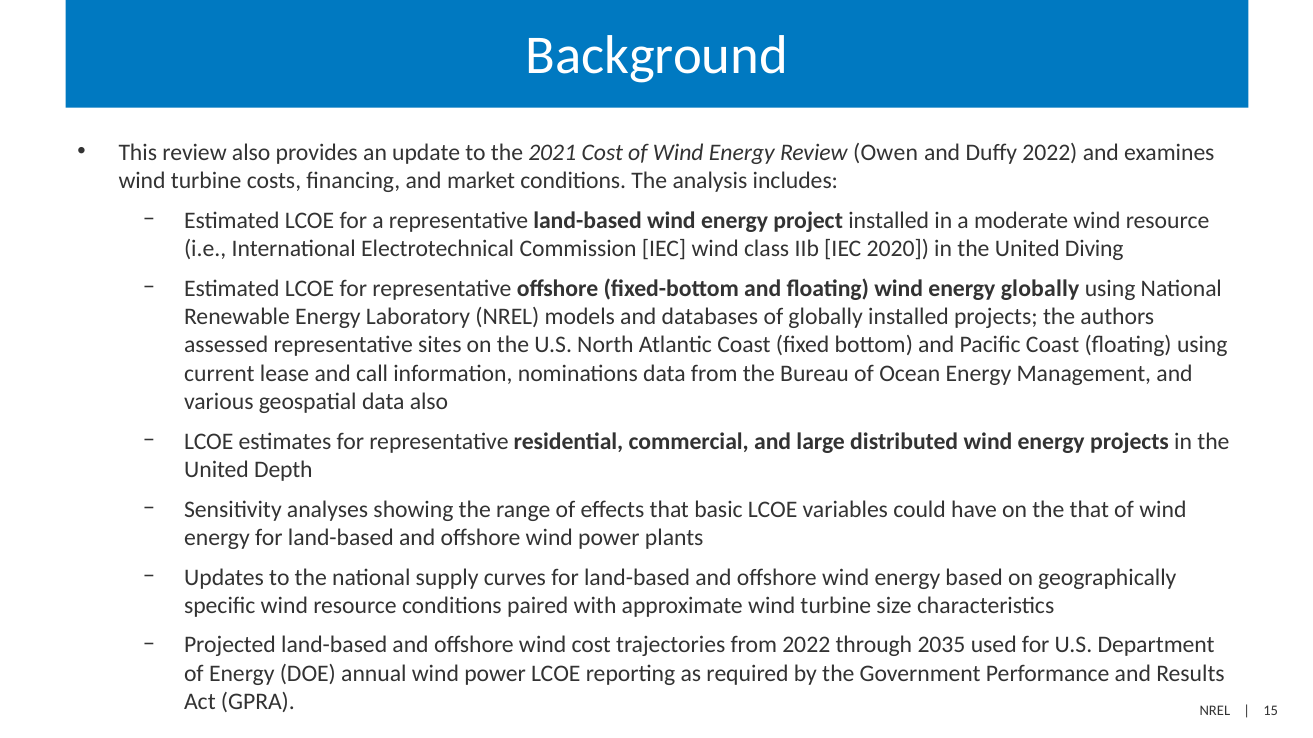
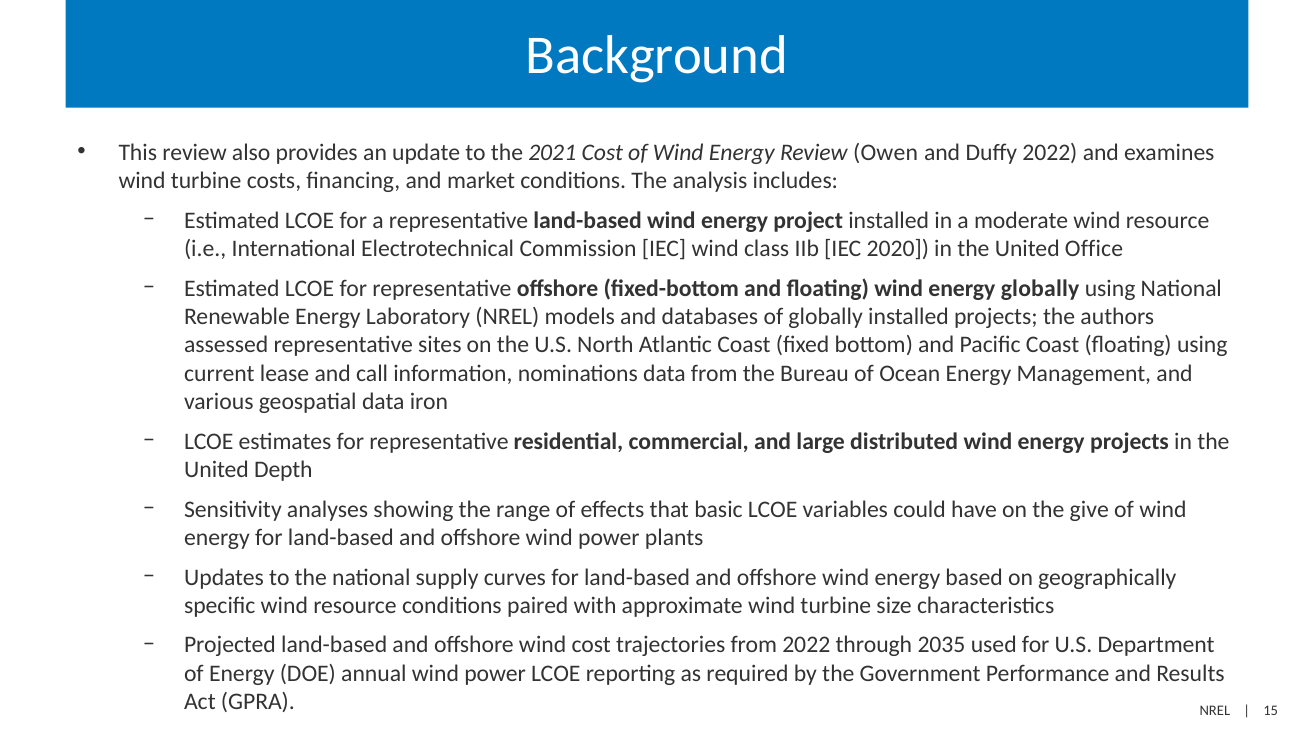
Diving: Diving -> Office (1094, 249)
data also: also -> iron (429, 402)
the that: that -> give (1089, 510)
